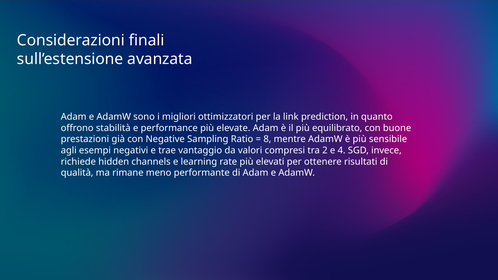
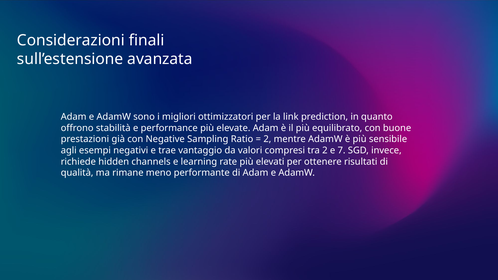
8: 8 -> 2 (267, 139)
4: 4 -> 7 (342, 150)
